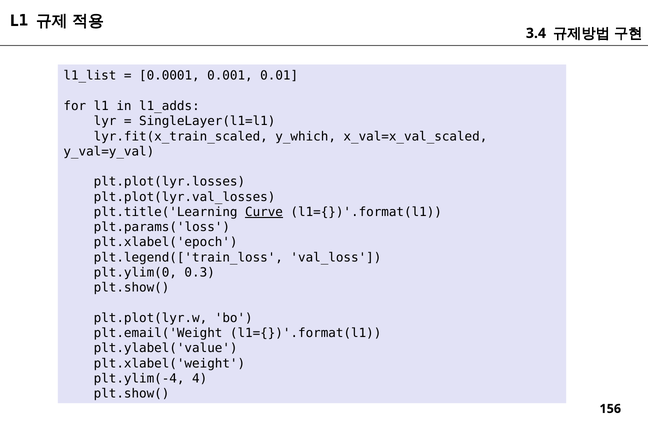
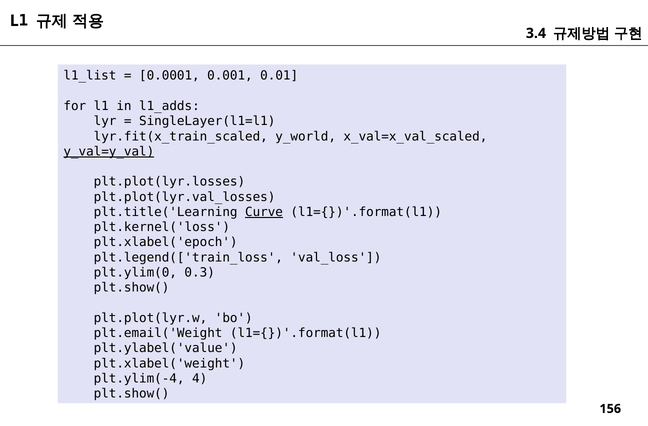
y_which: y_which -> y_world (306, 136)
y_val=y_val underline: none -> present (109, 151)
plt.params('loss: plt.params('loss -> plt.kernel('loss (162, 227)
